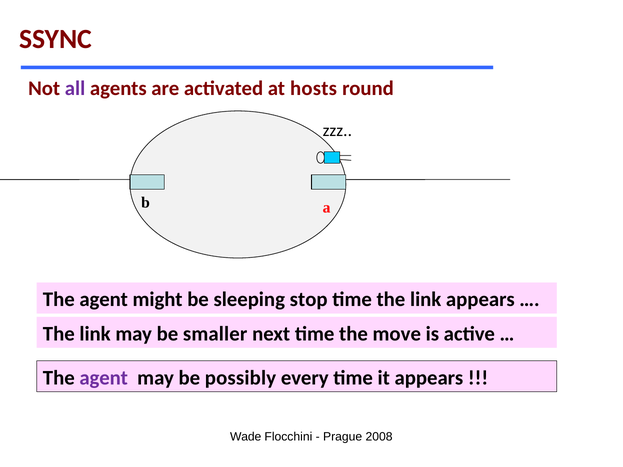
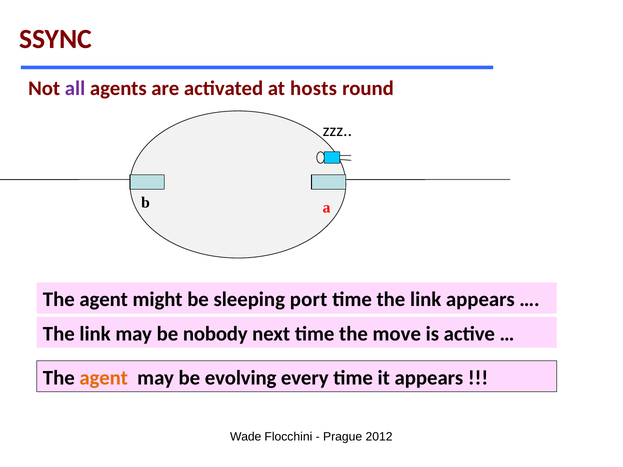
stop: stop -> port (309, 300)
smaller: smaller -> nobody (215, 334)
agent colour: purple -> orange (104, 378)
possibly: possibly -> evolving (241, 378)
2008: 2008 -> 2012 (379, 437)
